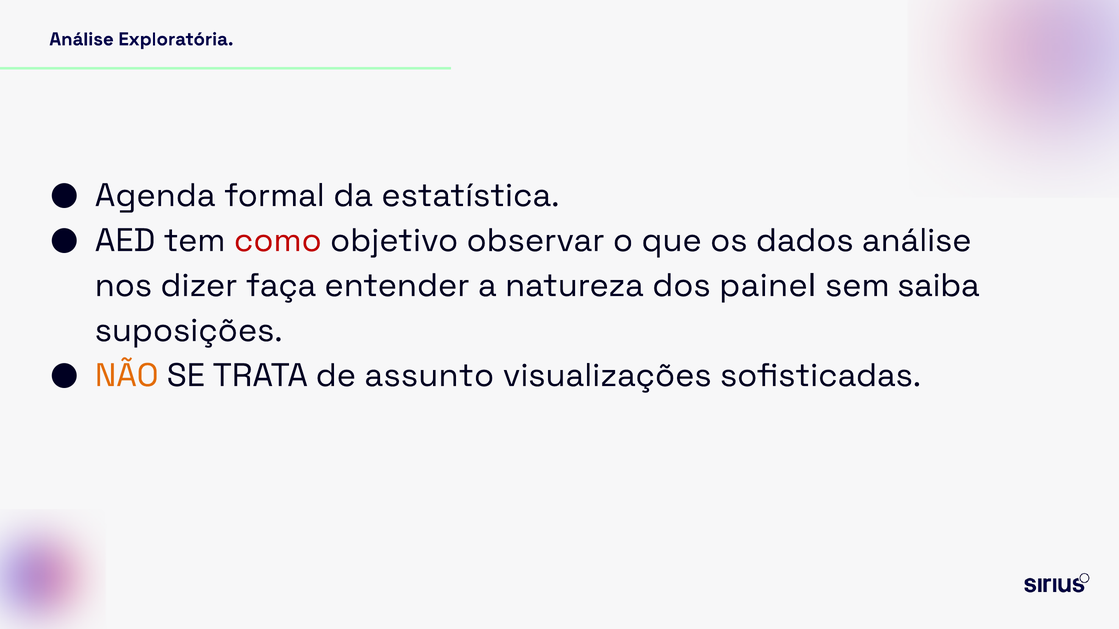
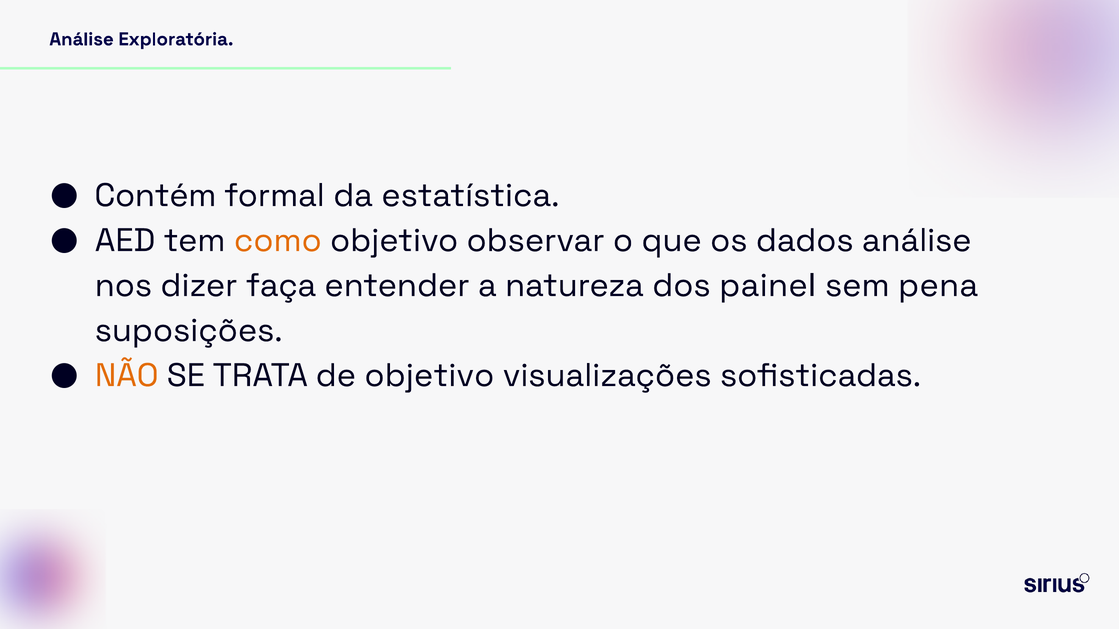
Agenda: Agenda -> Contém (155, 195)
como colour: red -> orange (278, 240)
saiba: saiba -> pena (938, 285)
de assunto: assunto -> objetivo (429, 376)
